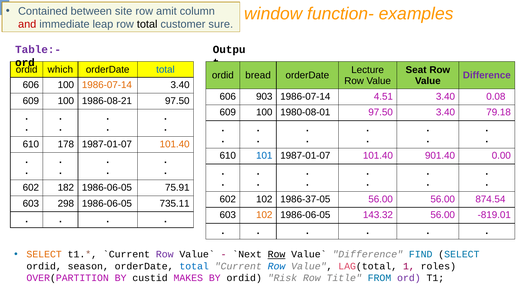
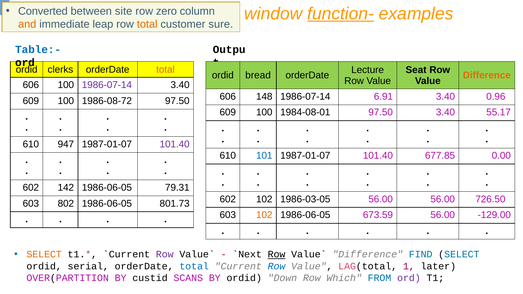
Contained: Contained -> Converted (43, 11)
amit: amit -> zero (166, 11)
function- underline: none -> present (341, 14)
and colour: red -> orange (27, 24)
total colour: black -> orange (147, 24)
Table:- colour: purple -> blue (38, 50)
which: which -> clerks (60, 70)
total colour: blue -> orange (165, 70)
Difference colour: purple -> orange (487, 75)
1986-07-14 colour: orange -> purple (107, 85)
903: 903 -> 148 (264, 97)
4.51: 4.51 -> 6.91 (383, 97)
0.08: 0.08 -> 0.96 (496, 97)
1986-08-21: 1986-08-21 -> 1986-08-72 (107, 101)
1980-08-01: 1980-08-01 -> 1984-08-01 (305, 112)
79.18: 79.18 -> 55.17 (499, 112)
178: 178 -> 947 (66, 144)
101.40 colour: orange -> purple (175, 144)
901.40: 901.40 -> 677.85 (440, 156)
182: 182 -> 142 (66, 188)
75.91: 75.91 -> 79.31 (177, 188)
1986-37-05: 1986-37-05 -> 1986-03-05 (305, 199)
874.54: 874.54 -> 726.50 (490, 199)
298: 298 -> 802 (66, 204)
735.11: 735.11 -> 801.73 (175, 204)
143.32: 143.32 -> 673.59 (378, 215)
-819.01: -819.01 -> -129.00 (494, 215)
season: season -> serial (88, 266)
roles: roles -> later (438, 266)
MAKES: MAKES -> SCANS (188, 278)
Risk: Risk -> Down (282, 278)
Title: Title -> Which (344, 278)
